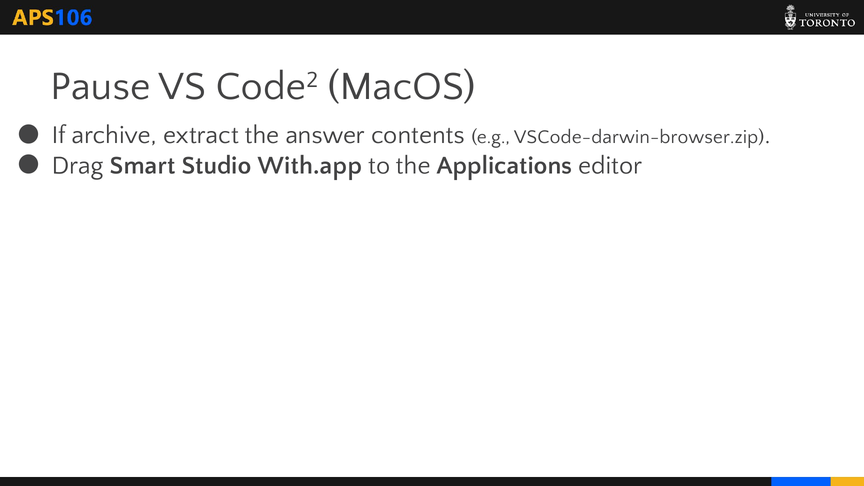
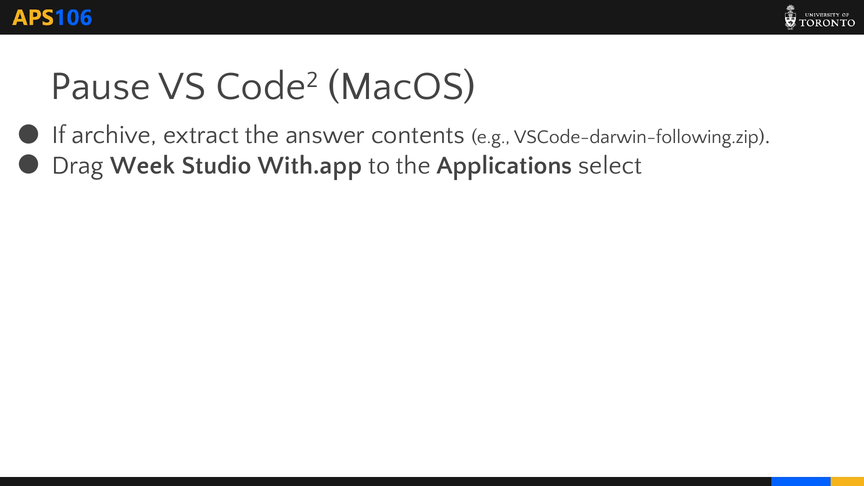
VSCode-darwin-browser.zip: VSCode-darwin-browser.zip -> VSCode-darwin-following.zip (639, 137)
Smart: Smart -> Week (143, 165)
editor: editor -> select (610, 165)
